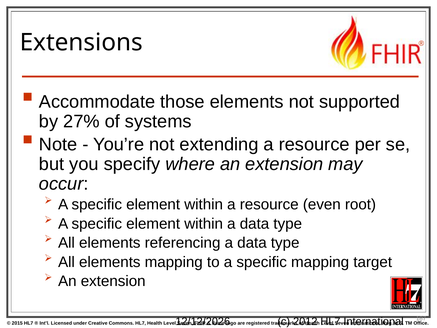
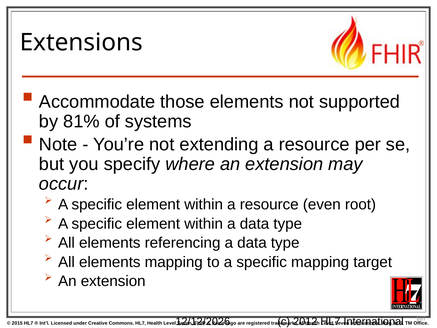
27%: 27% -> 81% (81, 121)
